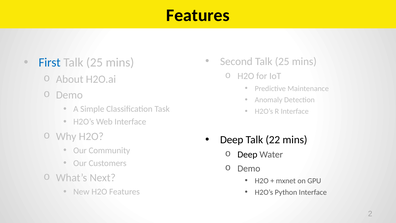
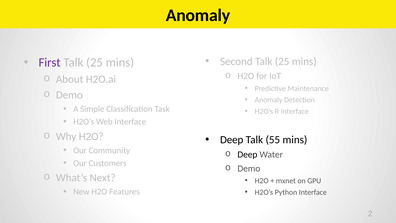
Features: Features -> Anomaly (198, 15)
First colour: blue -> purple (50, 62)
22: 22 -> 55 (273, 140)
